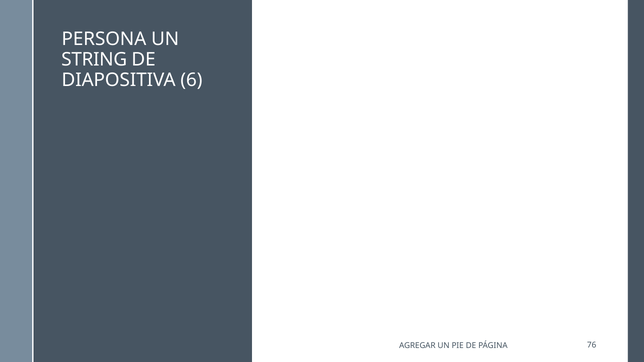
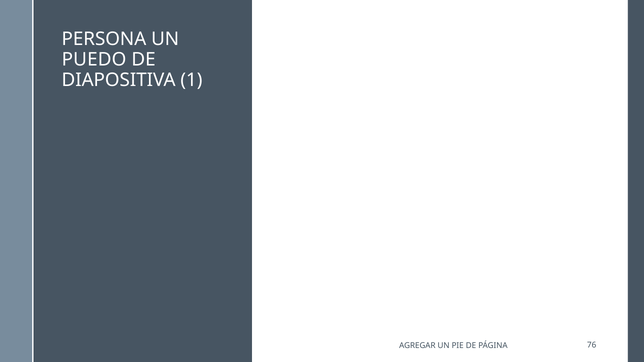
STRING: STRING -> PUEDO (94, 60)
6: 6 -> 1 (191, 80)
